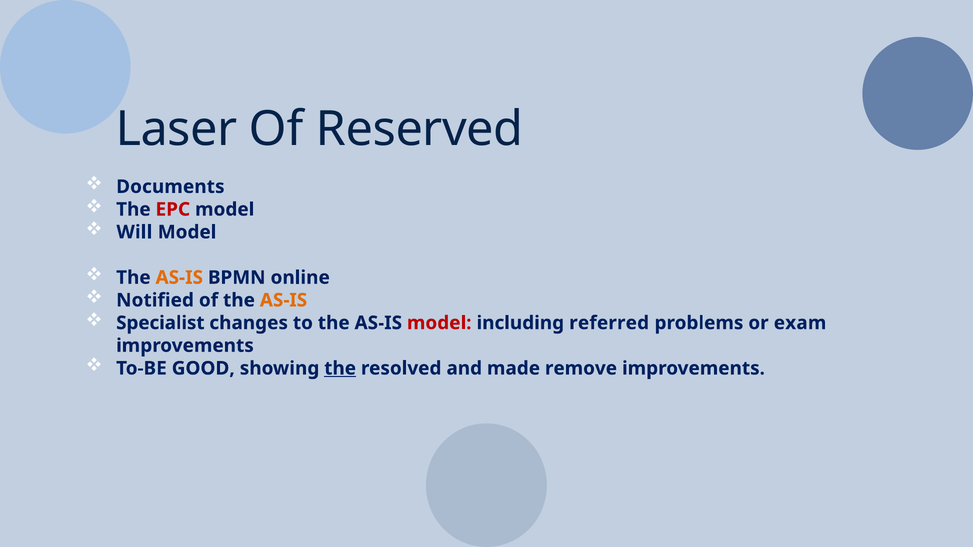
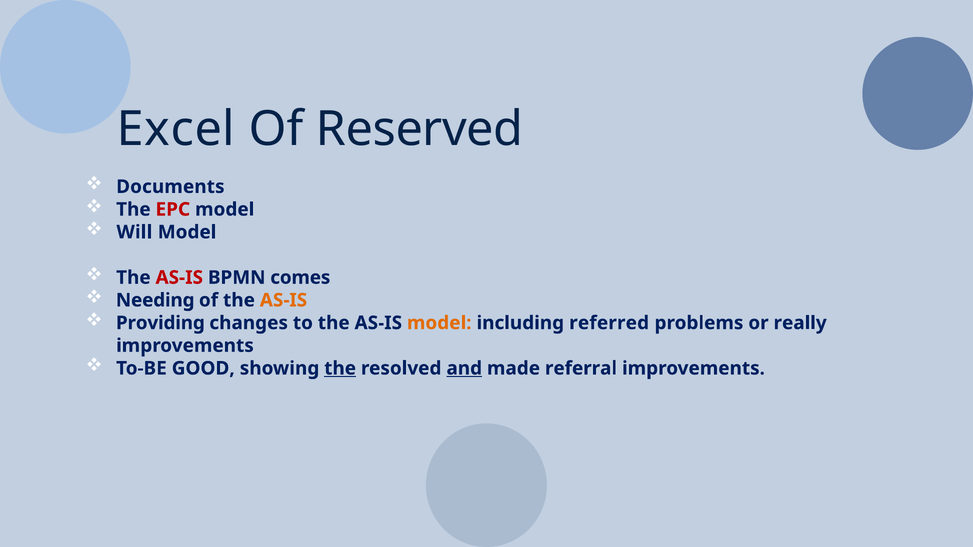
Laser: Laser -> Excel (176, 129)
AS-IS colour: orange -> red (179, 278)
online: online -> comes (300, 278)
Notified: Notified -> Needing (155, 300)
Specialist: Specialist -> Providing (160, 323)
model colour: red -> orange (439, 323)
exam: exam -> really (800, 323)
and underline: none -> present (464, 369)
remove: remove -> referral (581, 369)
